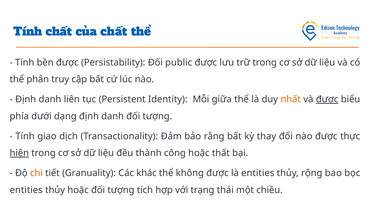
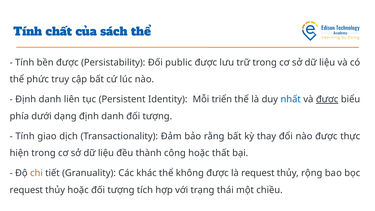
của chất: chất -> sách (114, 32)
phân: phân -> phức (38, 79)
giữa: giữa -> triển (222, 99)
nhất colour: orange -> blue (291, 99)
hiện underline: present -> none (19, 153)
là entities: entities -> request (258, 173)
entities: entities -> request (26, 190)
